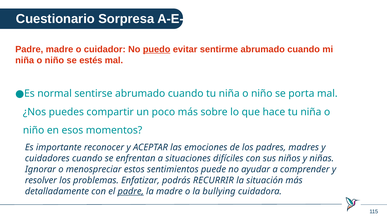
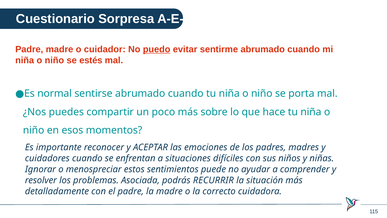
Enfatizar: Enfatizar -> Asociada (140, 180)
padre underline: present -> none (131, 191)
bullying: bullying -> correcto (219, 191)
